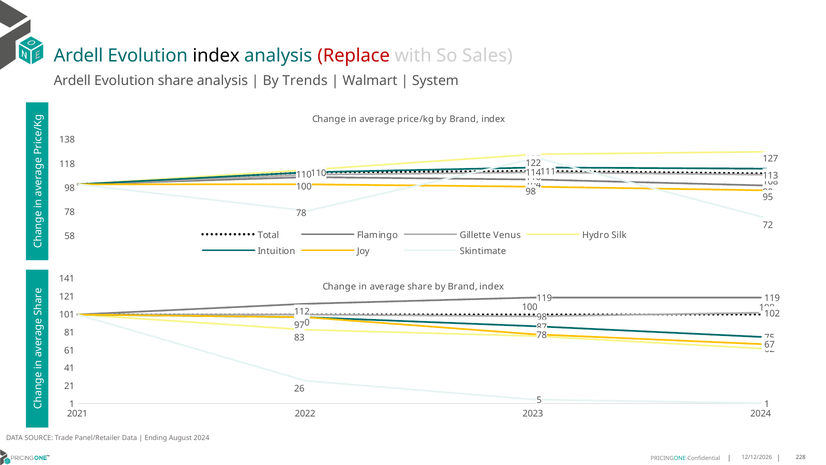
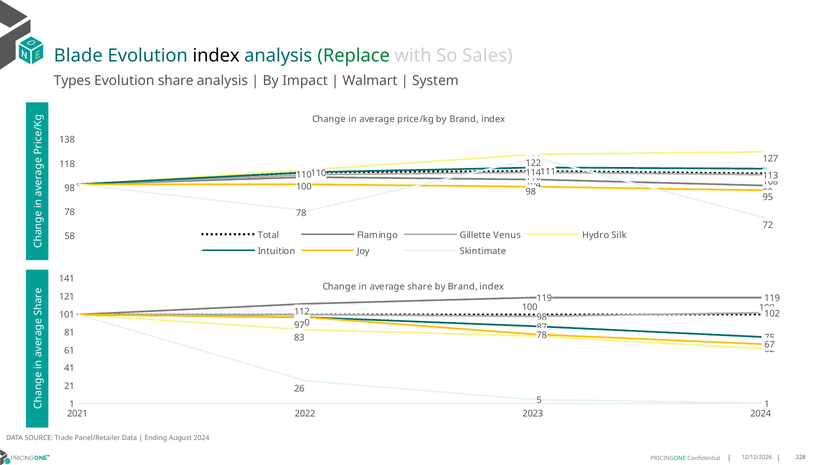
Ardell: Ardell -> Blade (78, 56)
Replace colour: red -> green (354, 56)
Ardell: Ardell -> Types (72, 81)
Trends: Trends -> Impact (305, 81)
